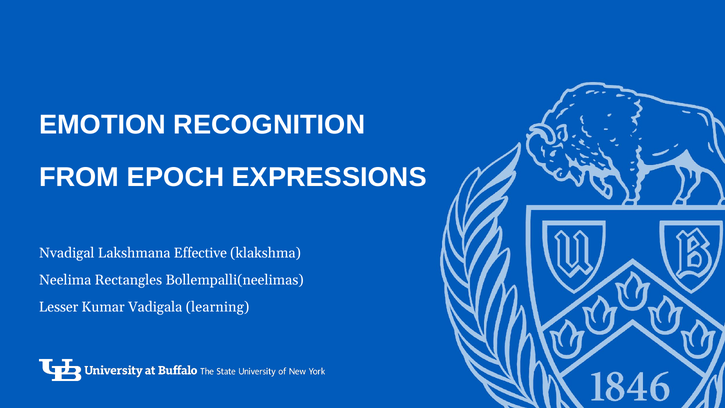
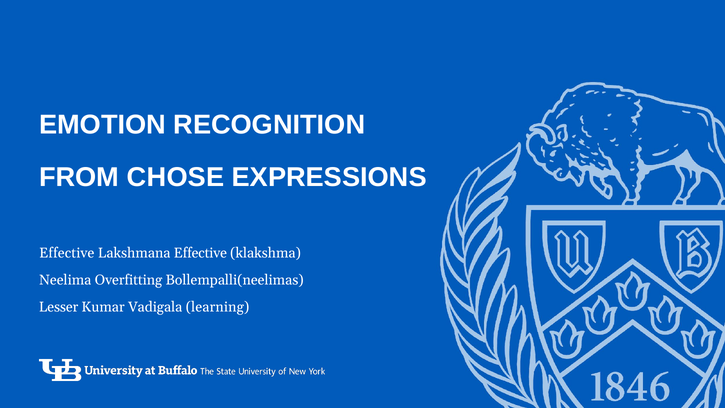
EPOCH: EPOCH -> CHOSE (176, 177)
Nvadigal: Nvadigal -> Effective (67, 253)
Rectangles: Rectangles -> Overfitting (128, 280)
